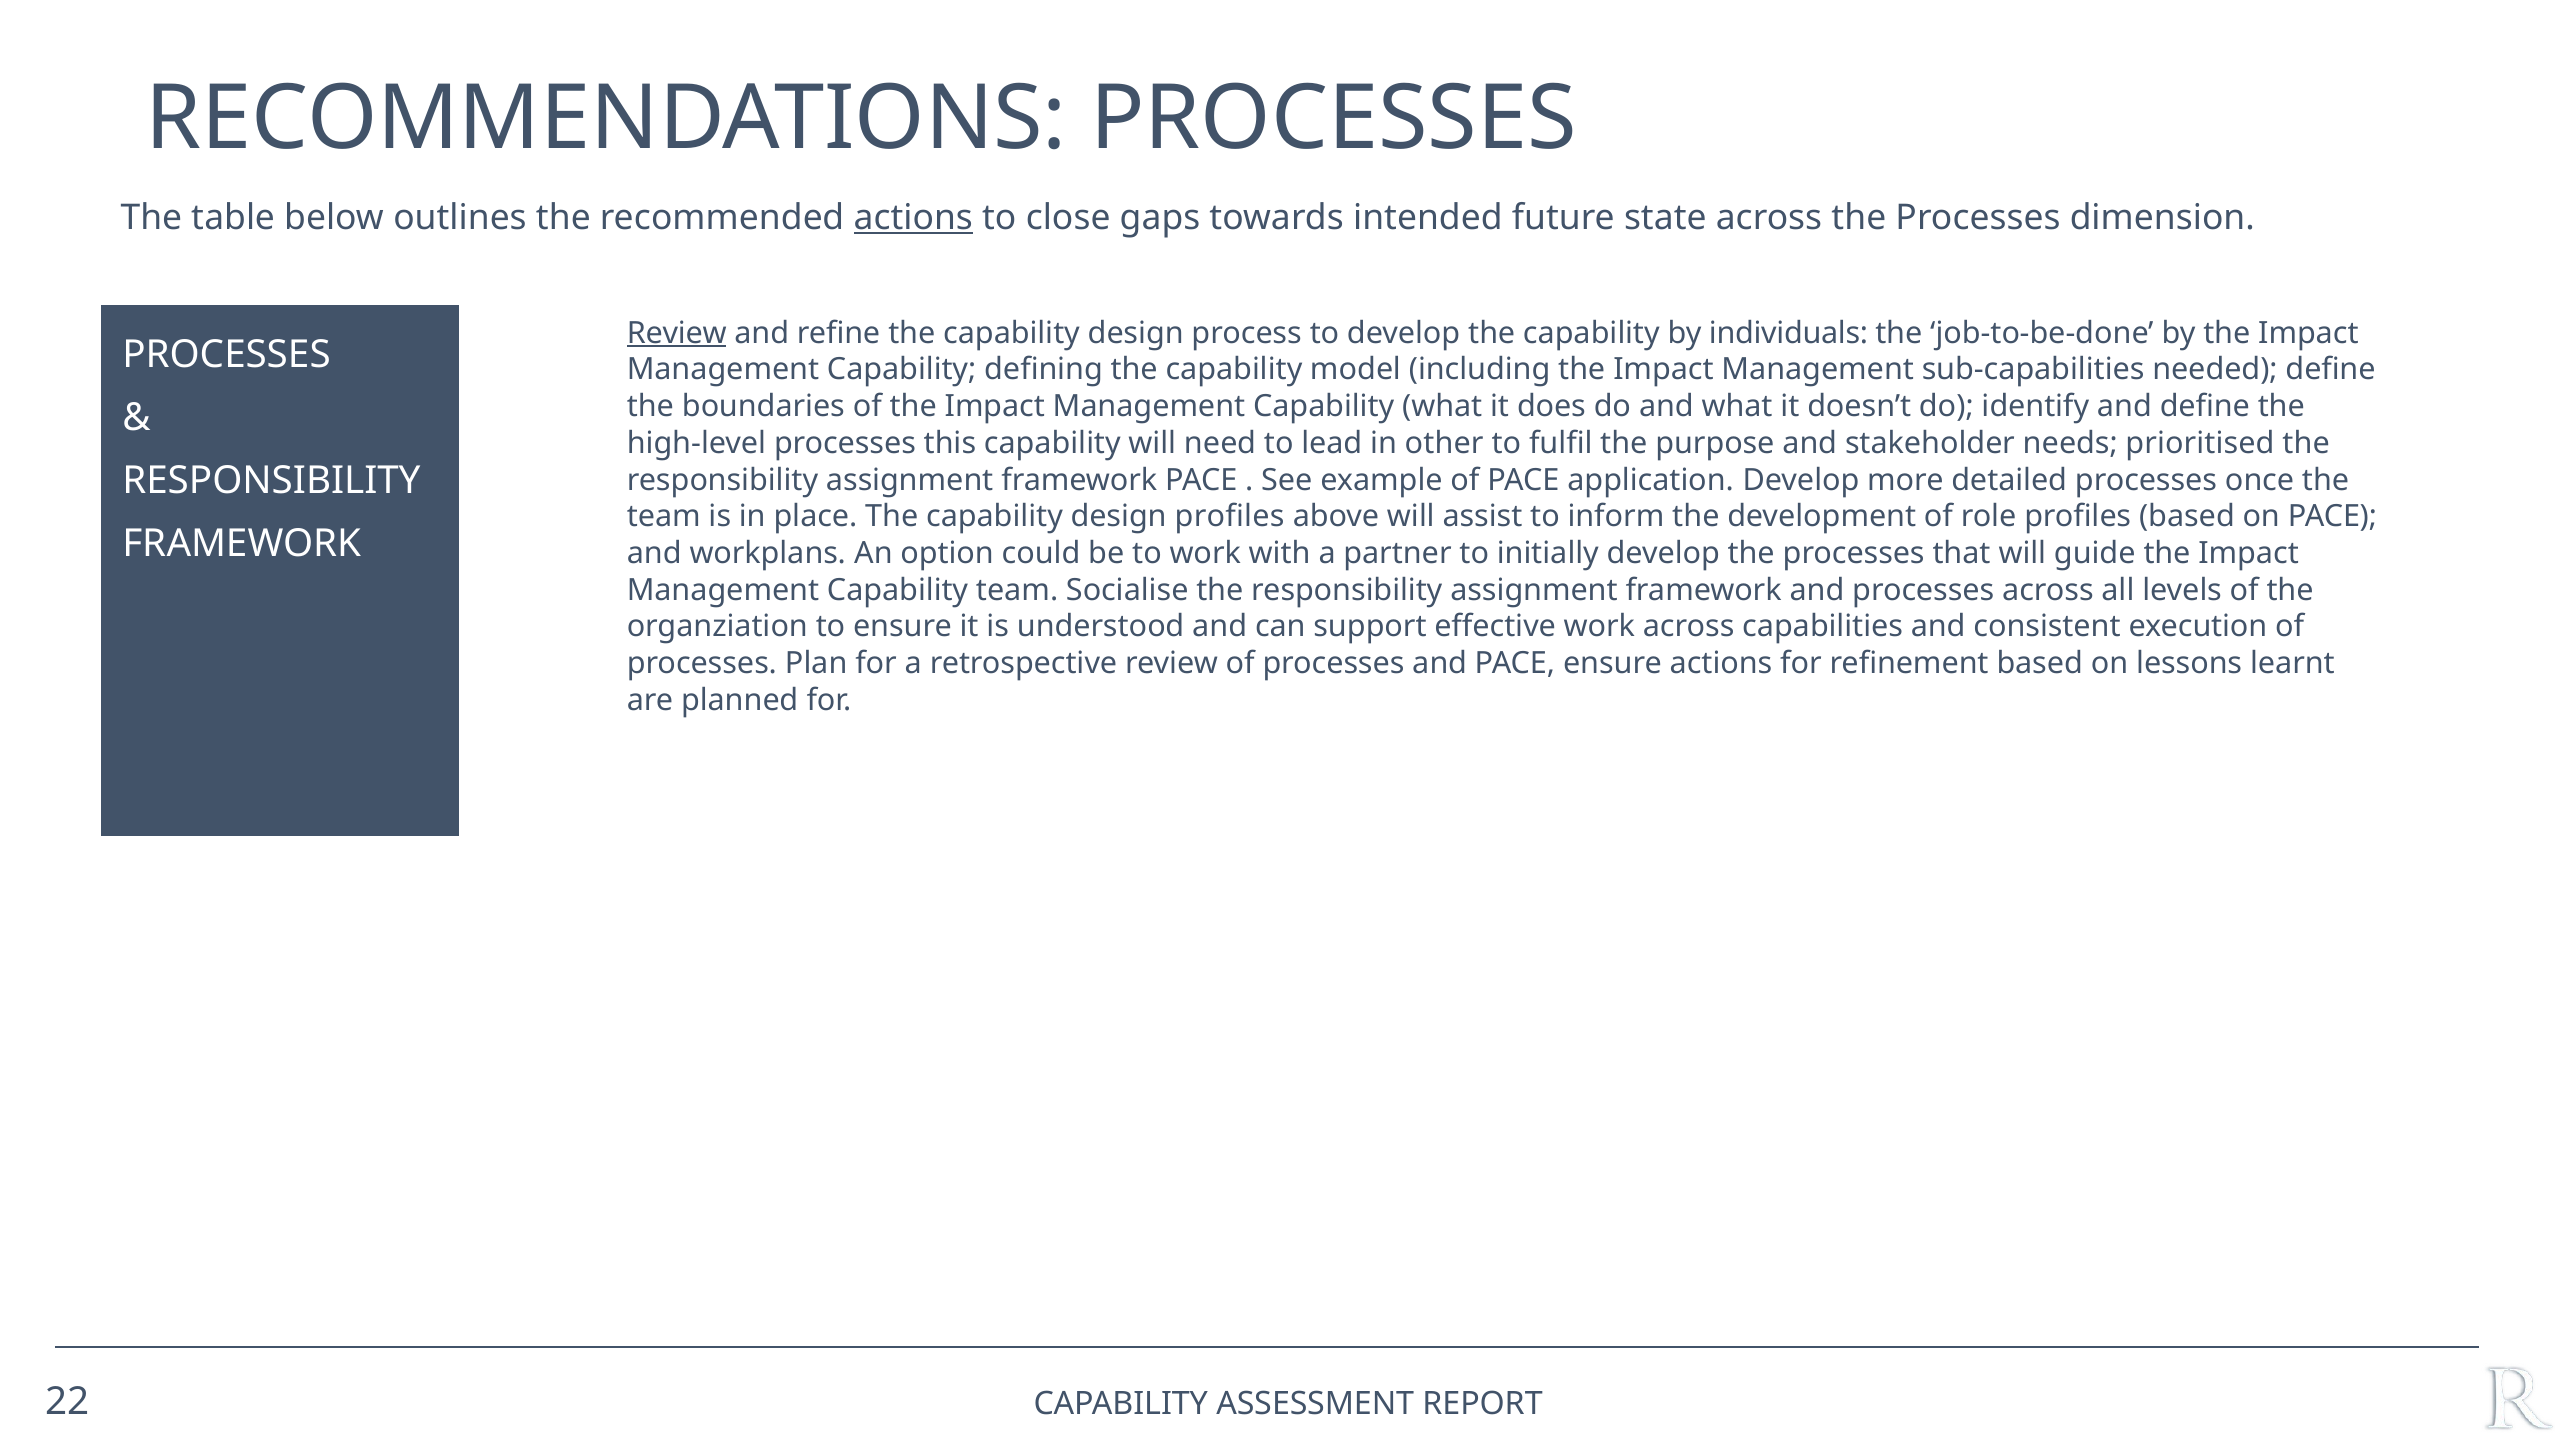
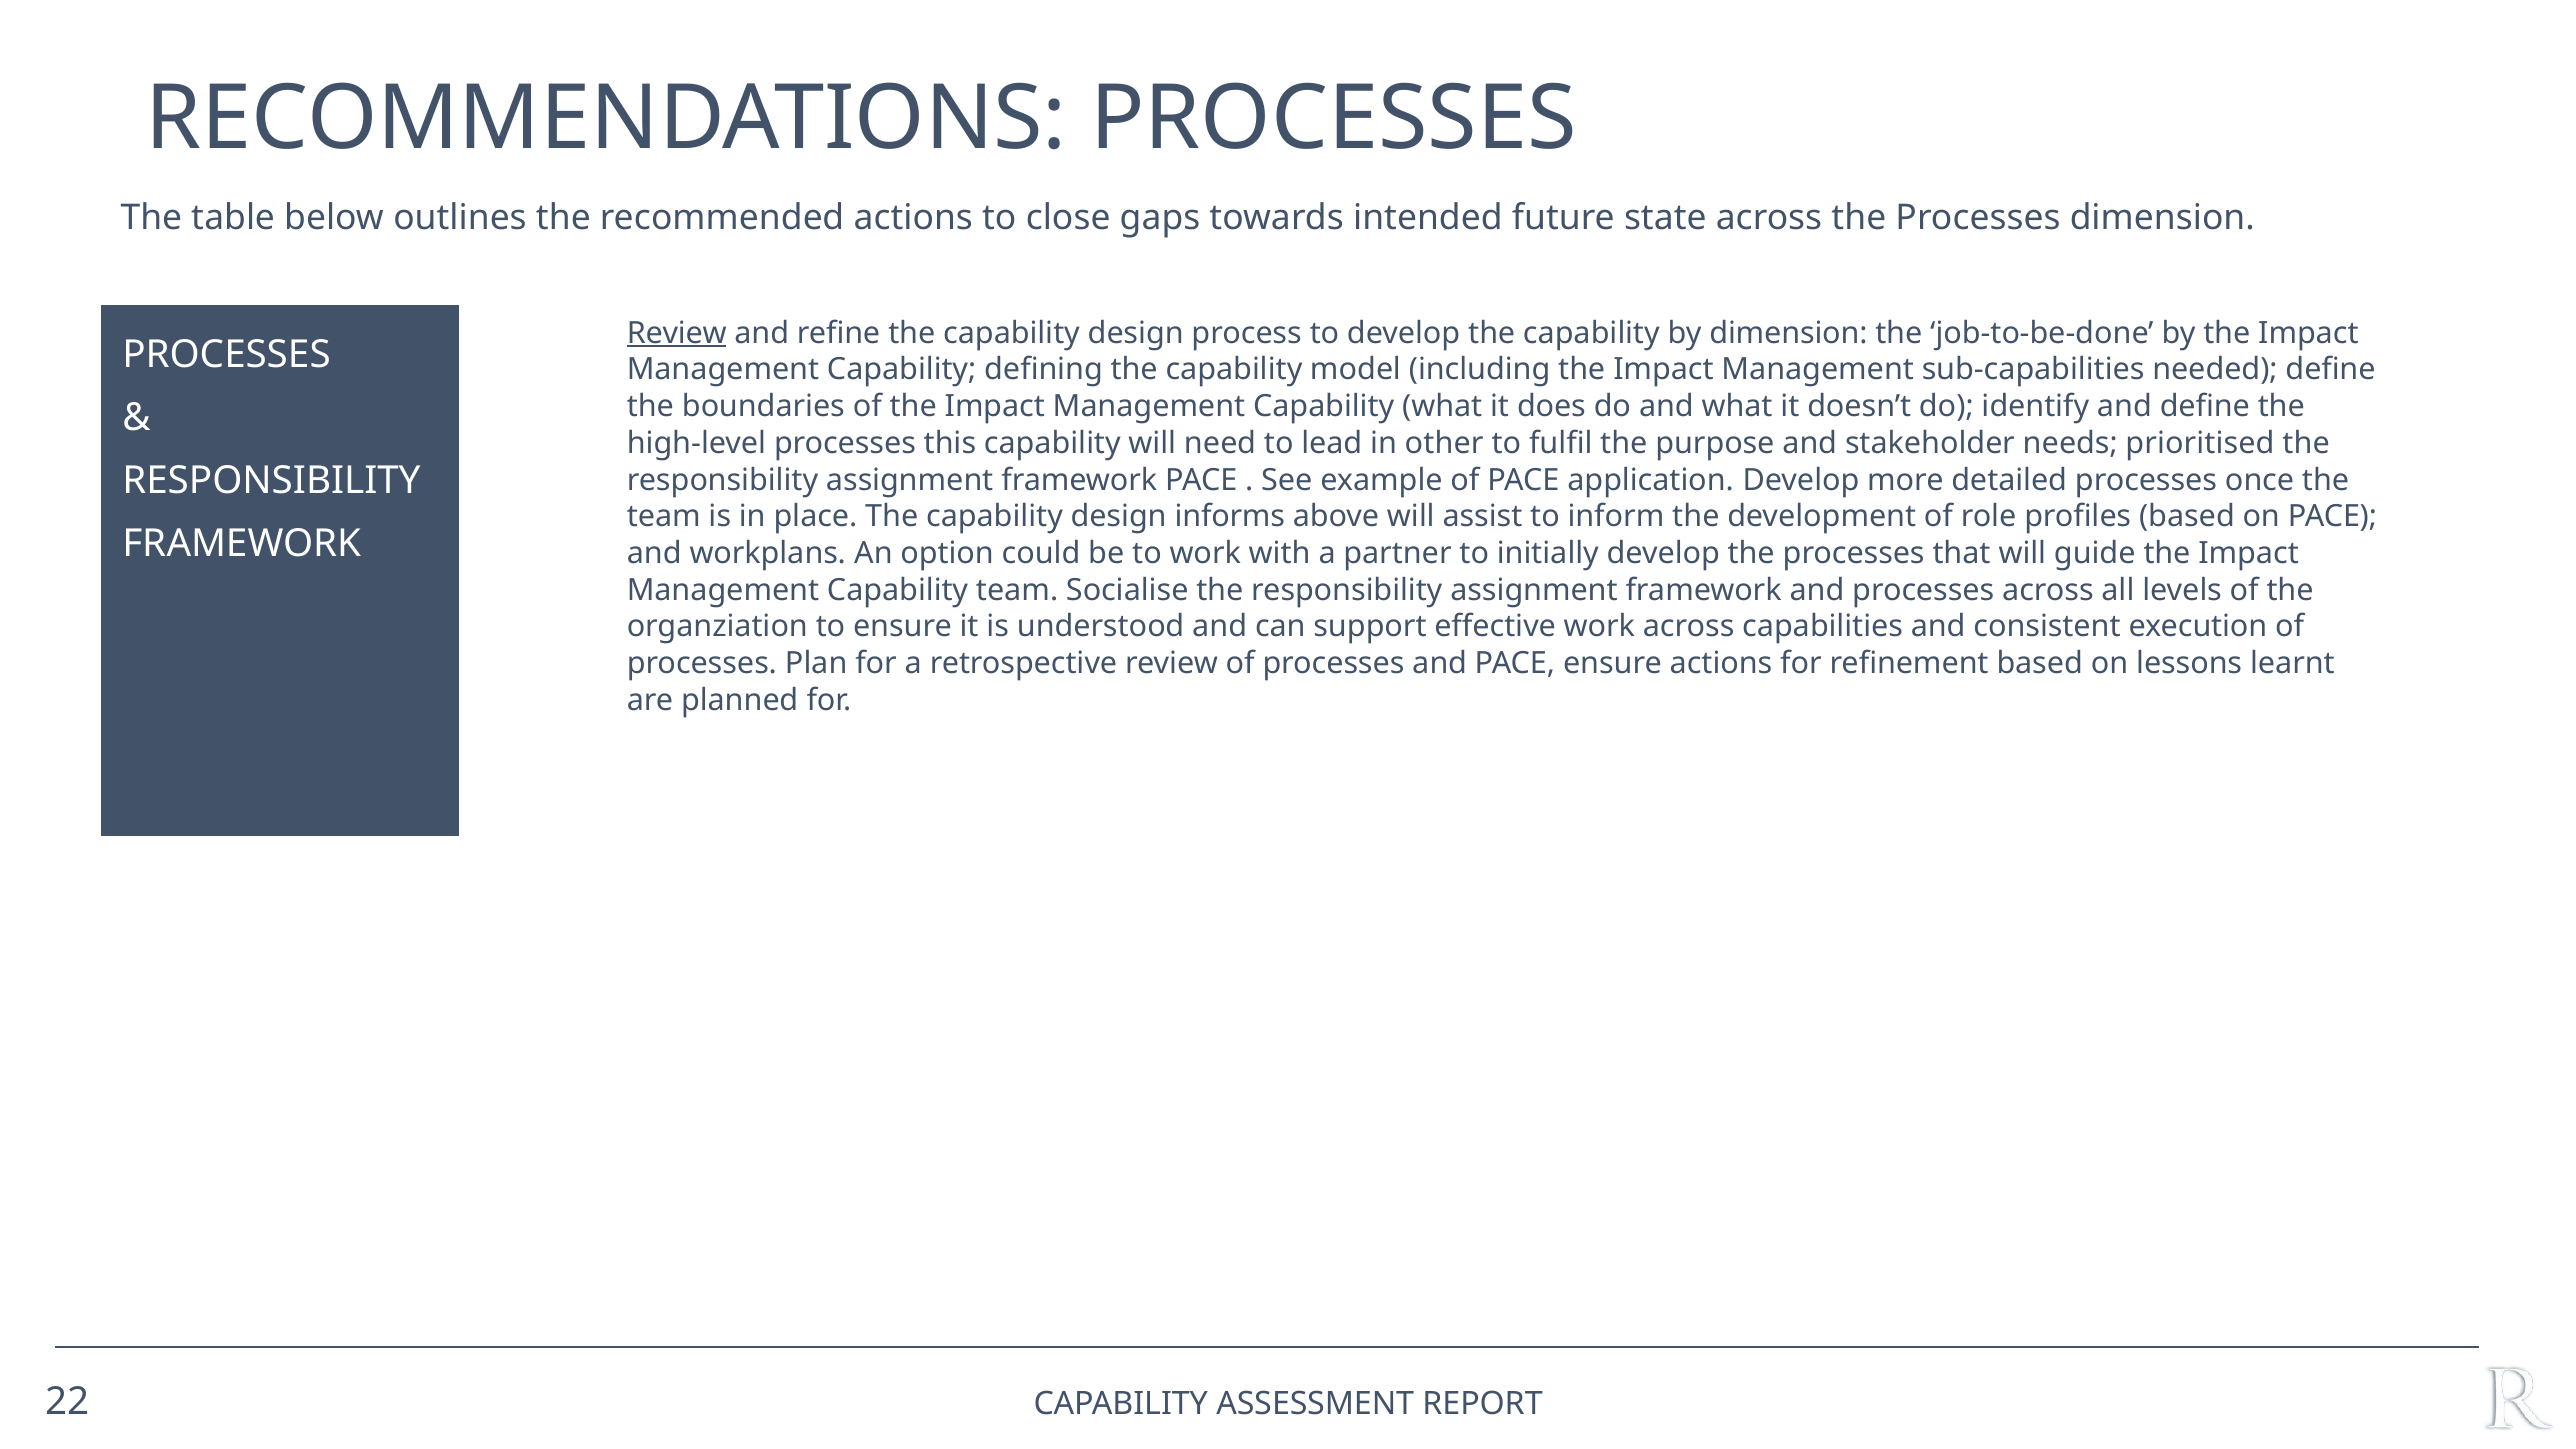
actions underline: present -> none (913, 217)
by individuals: individuals -> dimension (1788, 333)
design profiles: profiles -> informs (1230, 517)
